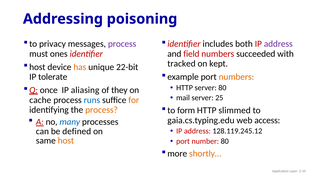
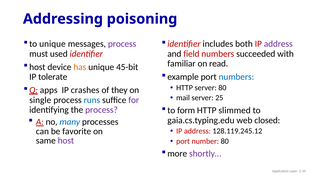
to privacy: privacy -> unique (52, 44)
ones: ones -> used (59, 54)
tracked: tracked -> familiar (181, 64)
kept: kept -> read (219, 64)
22-bit: 22-bit -> 45-bit (127, 67)
numbers colour: orange -> blue (236, 77)
once: once -> apps (49, 90)
aliasing: aliasing -> crashes (85, 90)
cache: cache -> single (40, 100)
for colour: orange -> purple (134, 100)
process colour: orange -> purple (101, 110)
access: access -> closed (267, 120)
defined: defined -> favorite (77, 131)
host colour: orange -> purple (66, 140)
shortly… colour: orange -> purple (205, 153)
